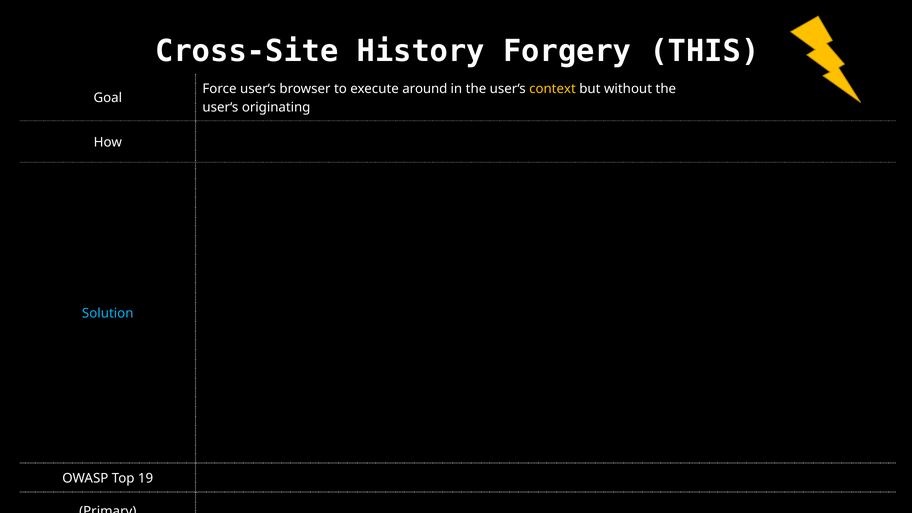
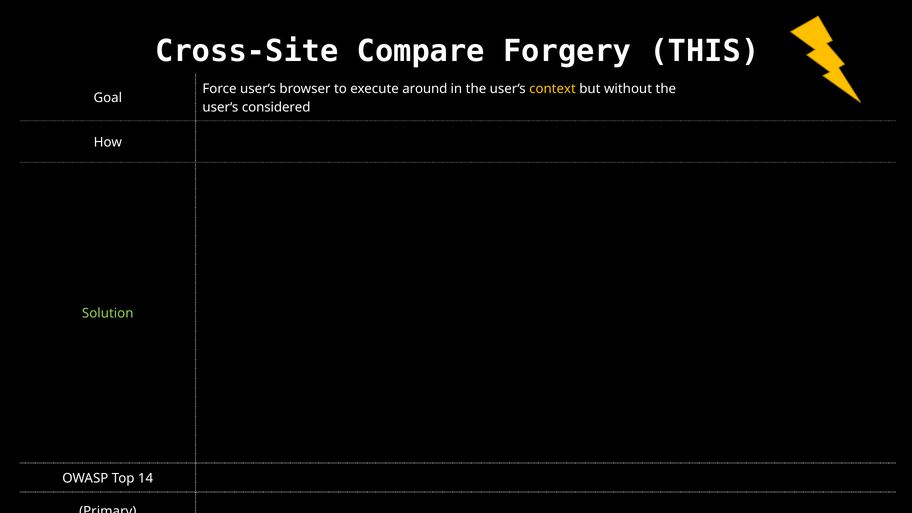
History: History -> Compare (421, 51)
originating: originating -> considered (276, 107)
Solution colour: light blue -> light green (108, 313)
19: 19 -> 14 (146, 478)
